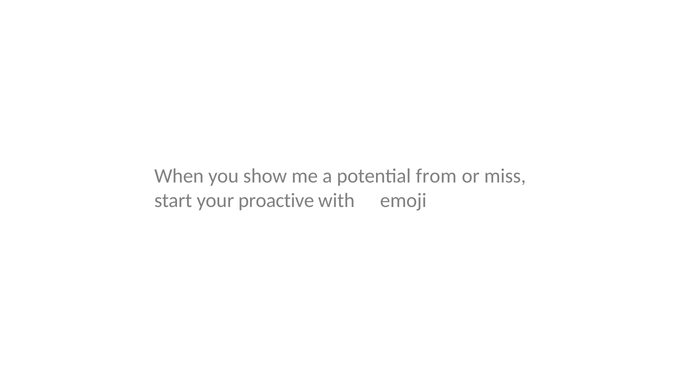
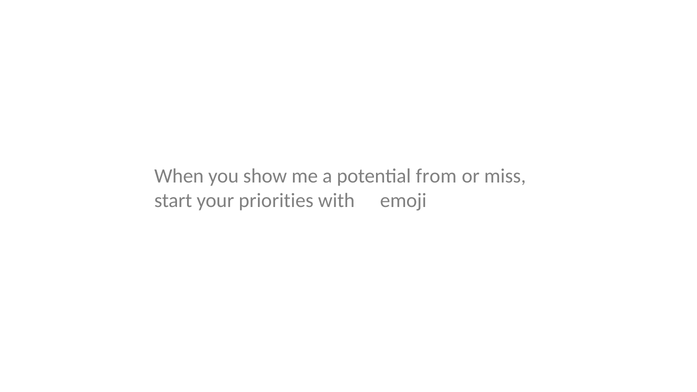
proactive: proactive -> priorities (276, 200)
